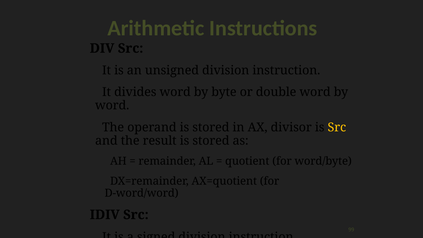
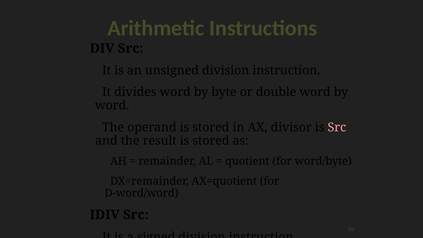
Src colour: yellow -> pink (337, 127)
